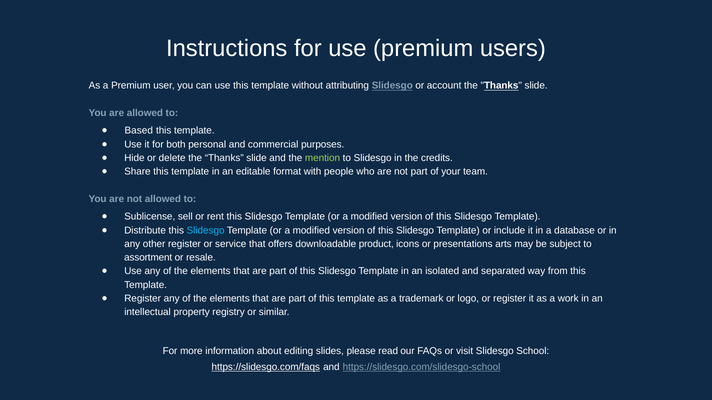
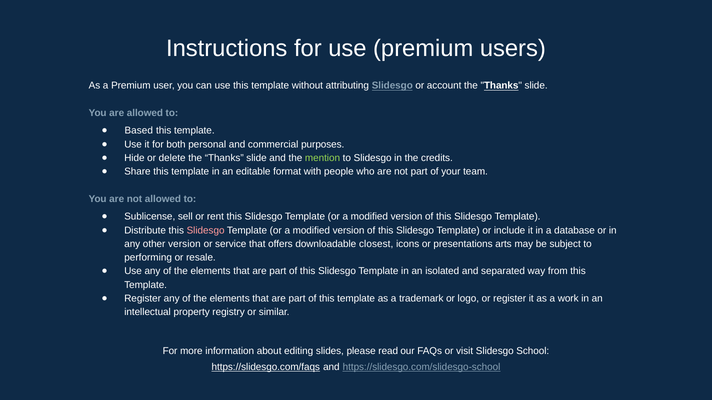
Slidesgo colour: light blue -> pink (206, 231)
other register: register -> version (184, 244)
product: product -> closest (376, 244)
assortment: assortment -> performing (148, 258)
